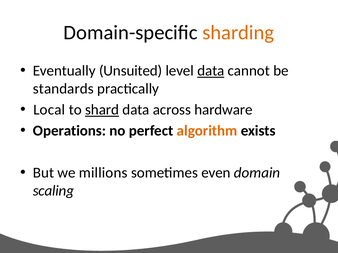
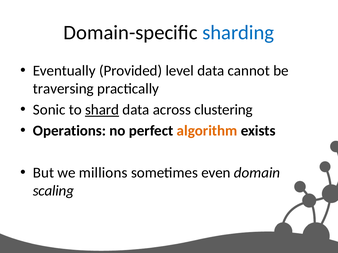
sharding colour: orange -> blue (238, 33)
Unsuited: Unsuited -> Provided (131, 71)
data underline: present -> none (211, 71)
standards: standards -> traversing (63, 89)
Local: Local -> Sonic (49, 110)
hardware: hardware -> clustering (224, 110)
